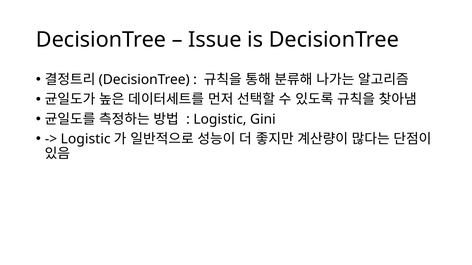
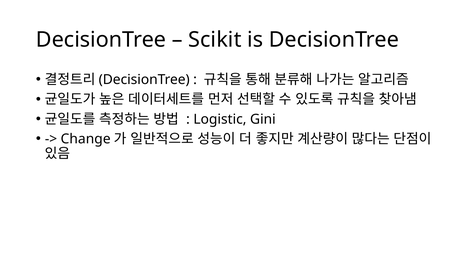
Issue: Issue -> Scikit (215, 40)
Logistic: Logistic -> Change (86, 139)
